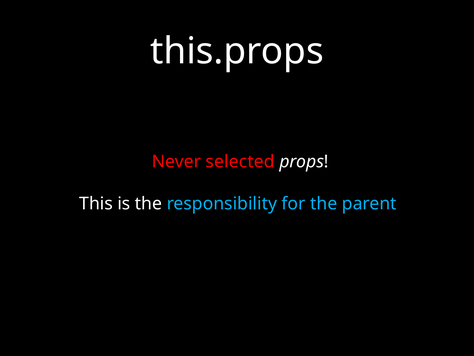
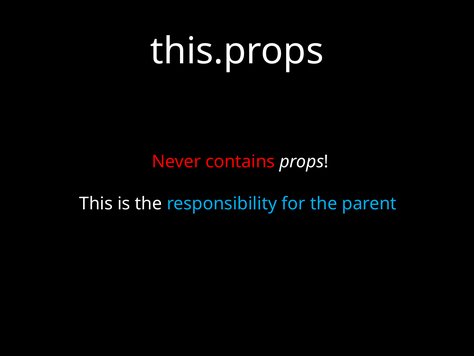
selected: selected -> contains (240, 161)
